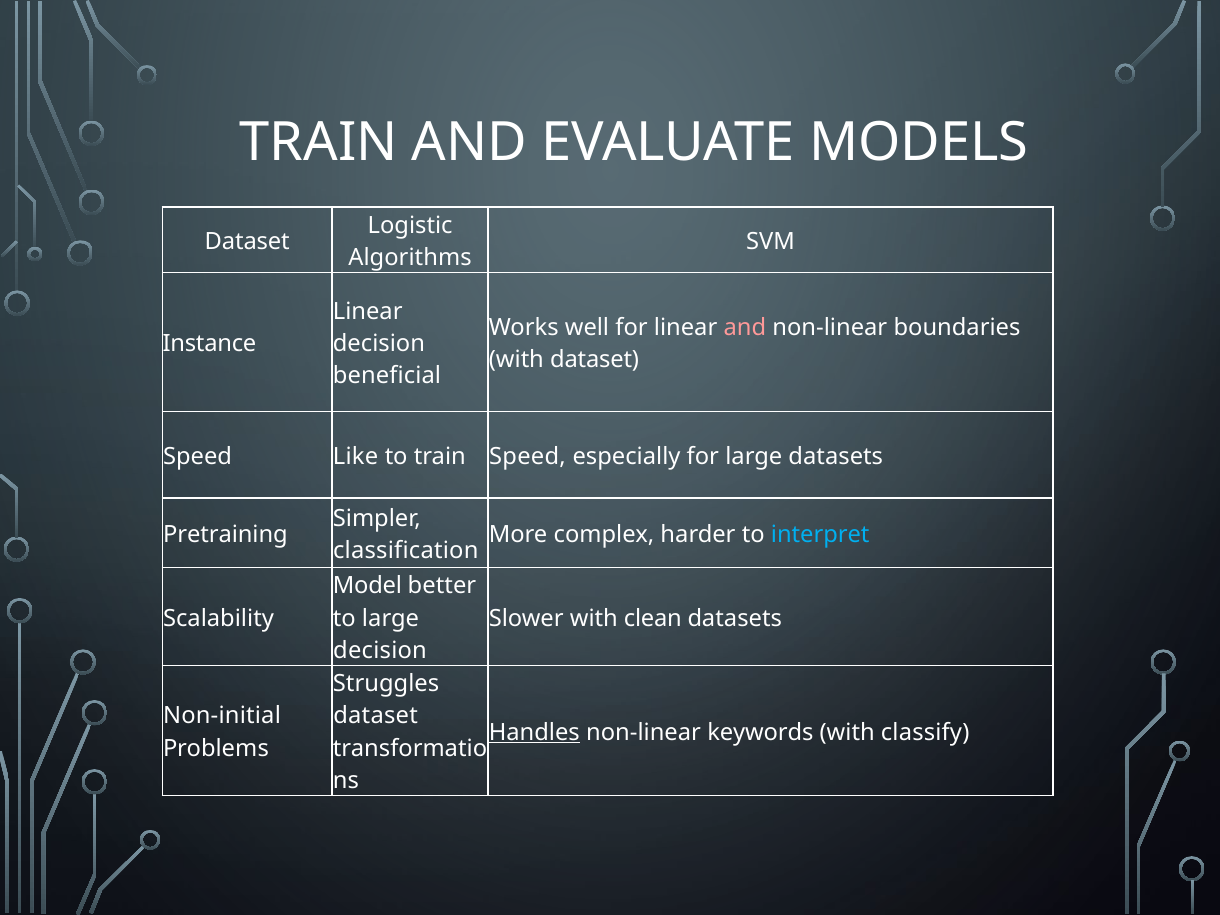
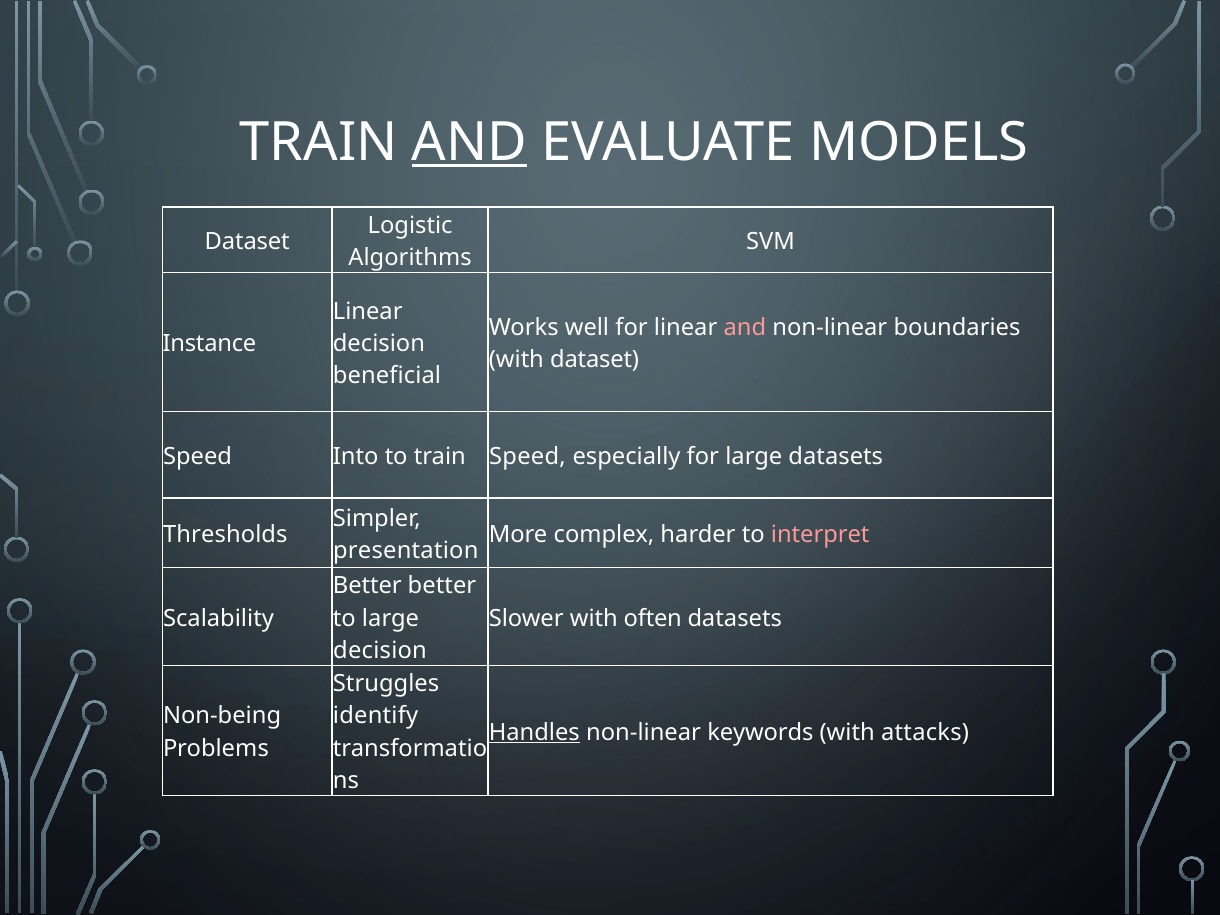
AND underline: none -> present (470, 142)
Like: Like -> Into (356, 457)
Pretraining: Pretraining -> Thresholds (225, 535)
interpret colour: light blue -> pink (820, 535)
classification: classification -> presentation (406, 551)
Model: Model -> Better (367, 586)
clean: clean -> often (653, 618)
Non-initial: Non-initial -> Non-being (222, 716)
dataset: dataset -> identify (376, 716)
classify: classify -> attacks (925, 732)
